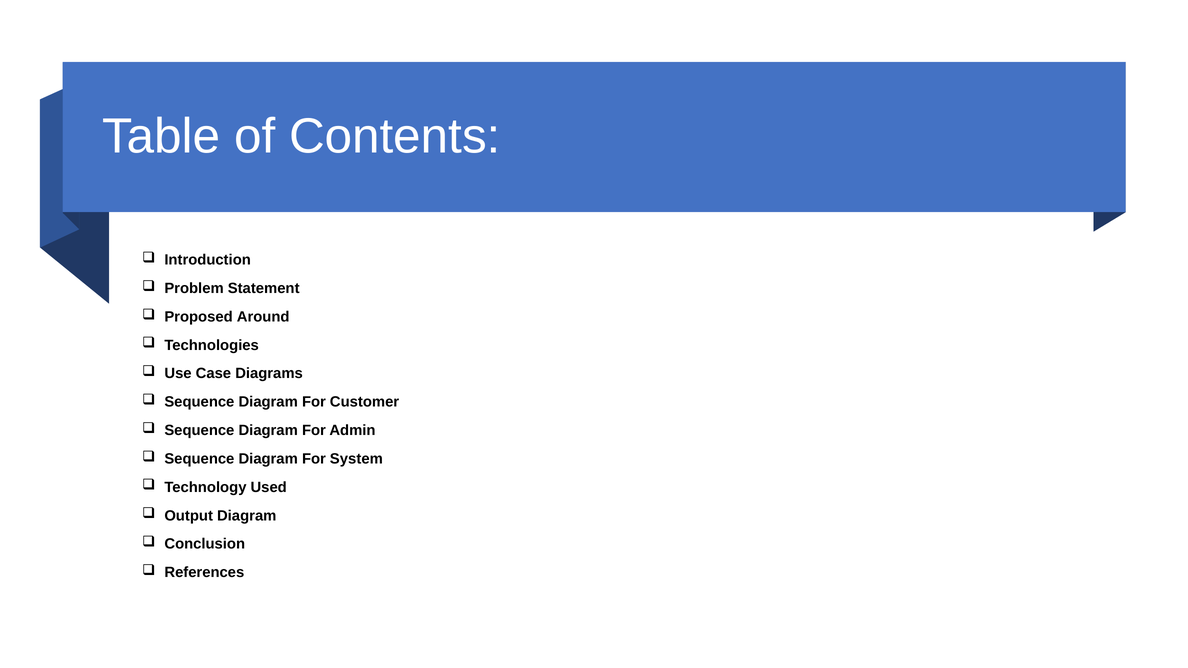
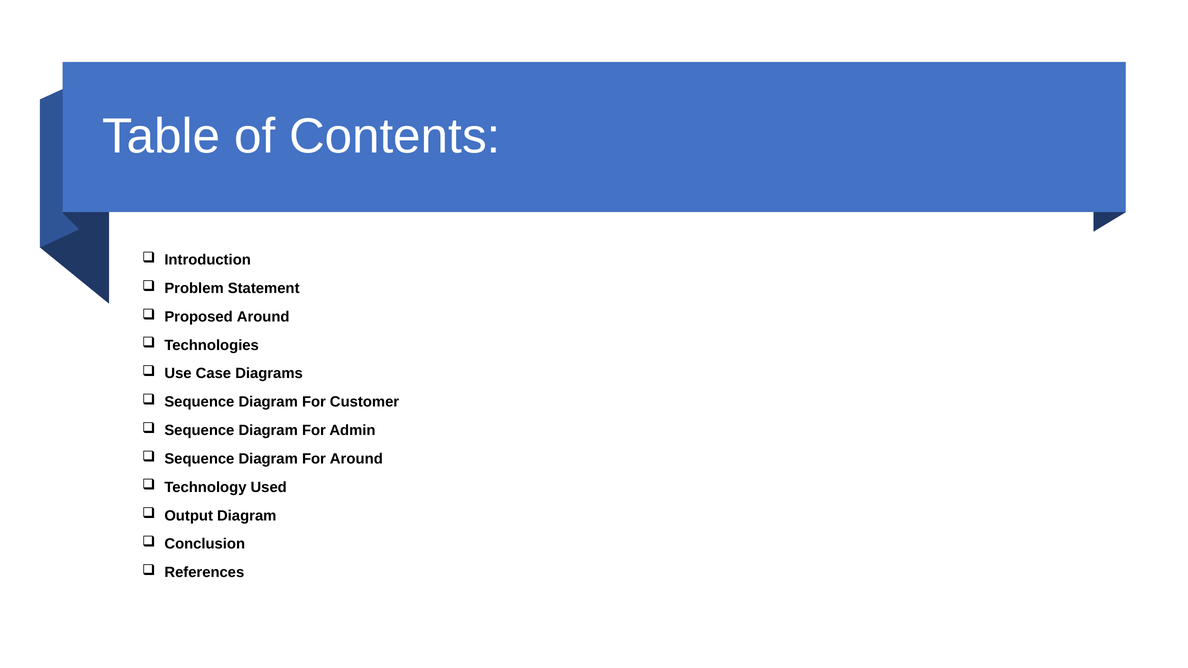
For System: System -> Around (356, 459)
